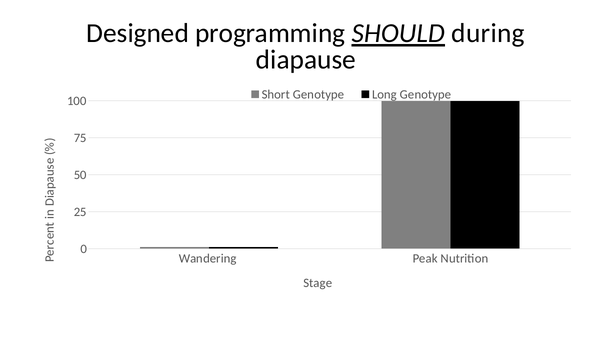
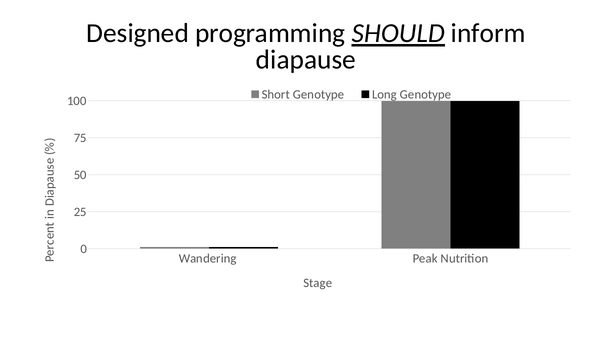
during: during -> inform (488, 33)
